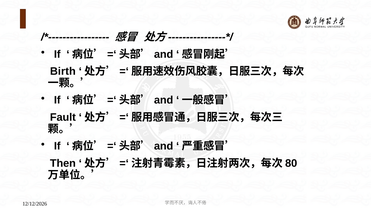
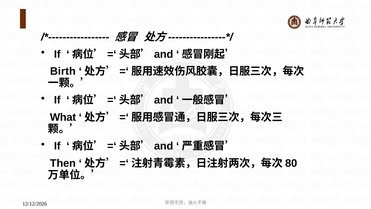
Fault: Fault -> What (63, 117)
